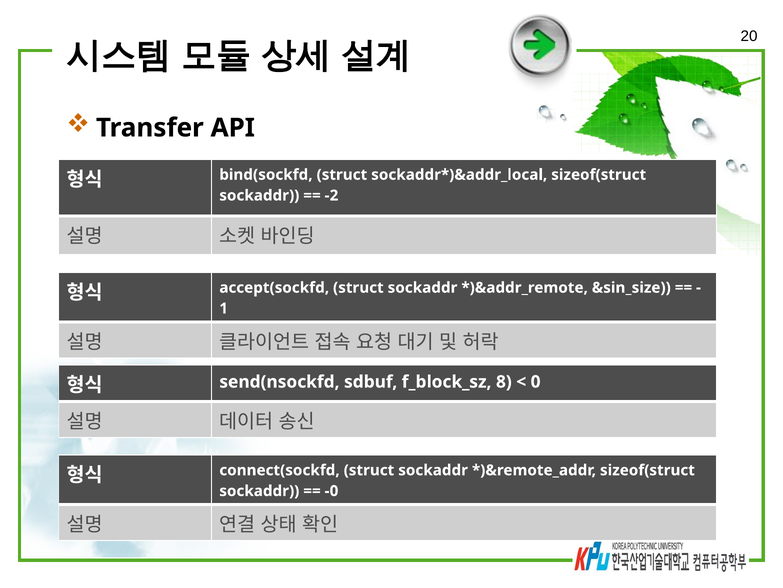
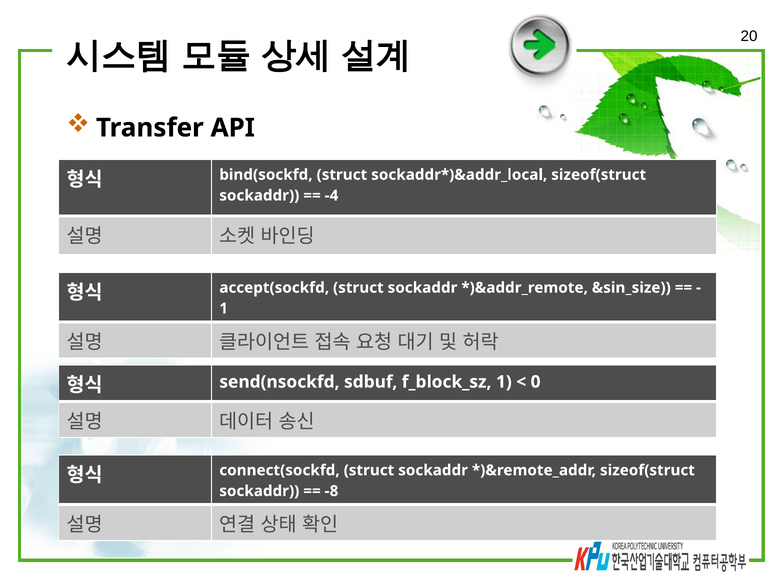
-2: -2 -> -4 (332, 195)
8: 8 -> 1 (504, 381)
-0: -0 -> -8 (332, 490)
